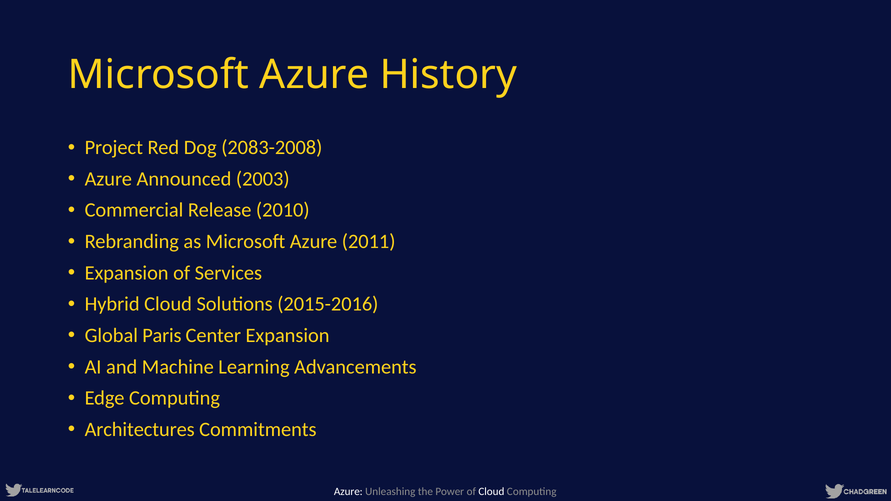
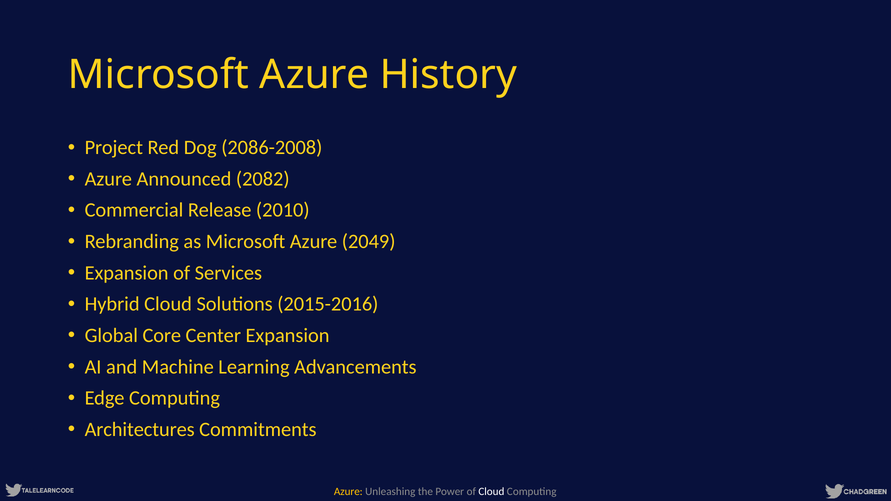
2083-2008: 2083-2008 -> 2086-2008 (272, 148)
2003: 2003 -> 2082 (263, 179)
2011: 2011 -> 2049 (369, 242)
Paris: Paris -> Core (162, 336)
Azure colour: white -> yellow (348, 492)
